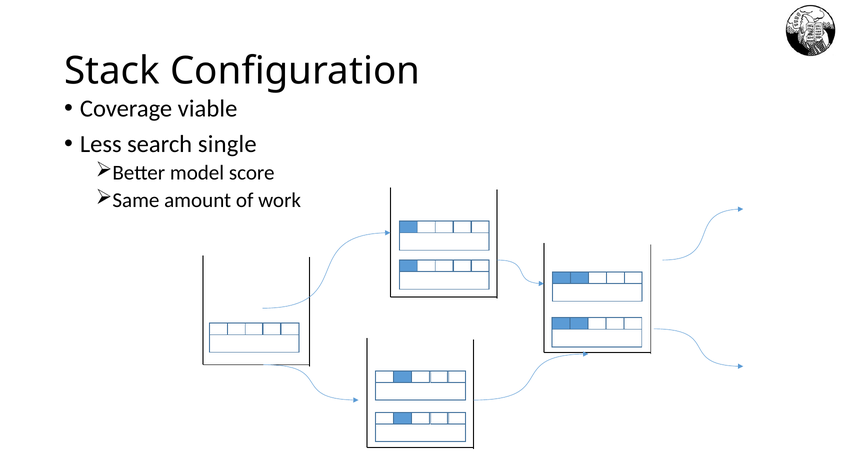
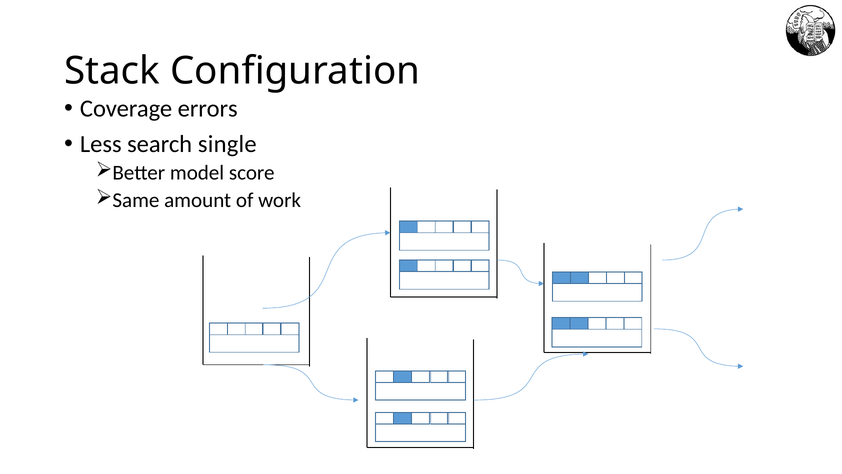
viable: viable -> errors (208, 109)
